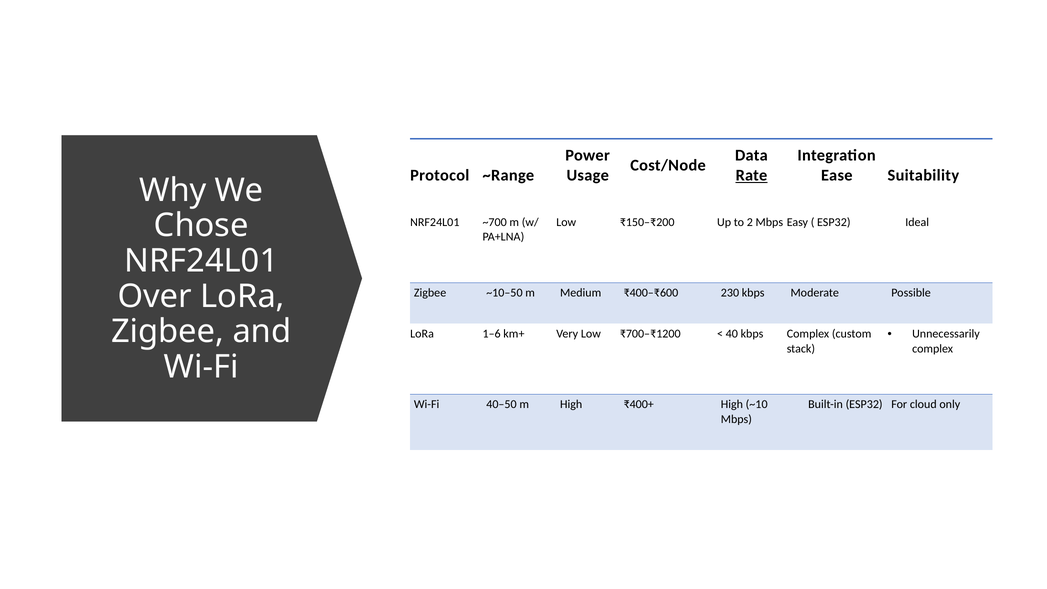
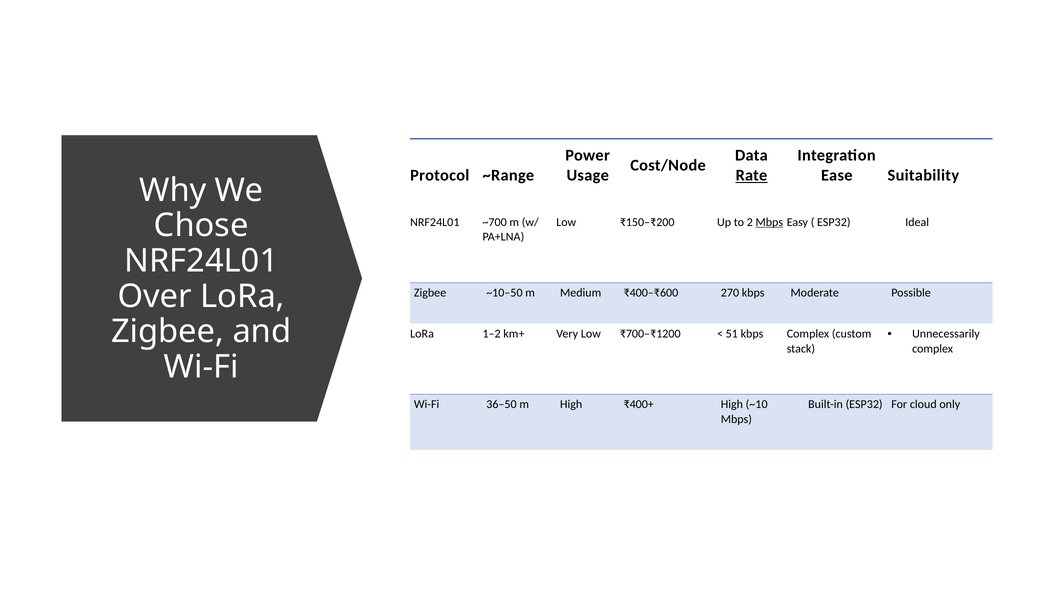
Mbps underline: none -> present (769, 222)
230: 230 -> 270 (730, 293)
1–6: 1–6 -> 1–2 (492, 334)
40: 40 -> 51 (732, 334)
40–50: 40–50 -> 36–50 (501, 404)
